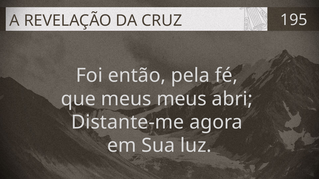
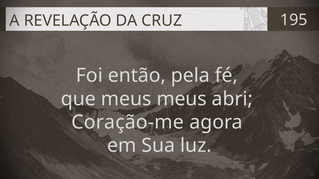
Distante-me: Distante-me -> Coração-me (128, 123)
